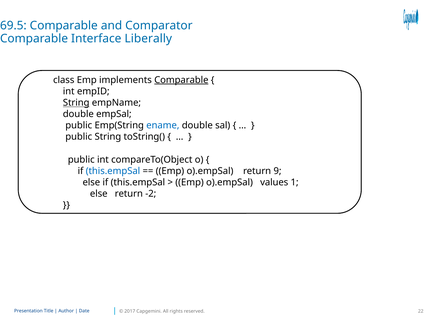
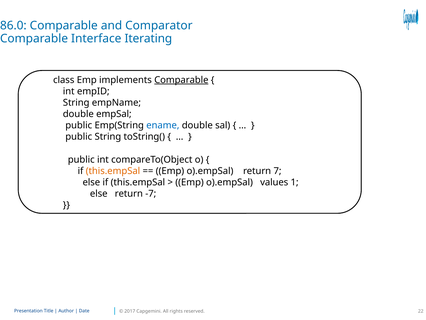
69.5: 69.5 -> 86.0 (13, 26)
Liberally: Liberally -> Iterating (148, 38)
String underline: present -> none (76, 103)
this.empSal colour: blue -> orange (113, 171)
9: 9 -> 7 (278, 171)
-2: -2 -> -7 (151, 193)
